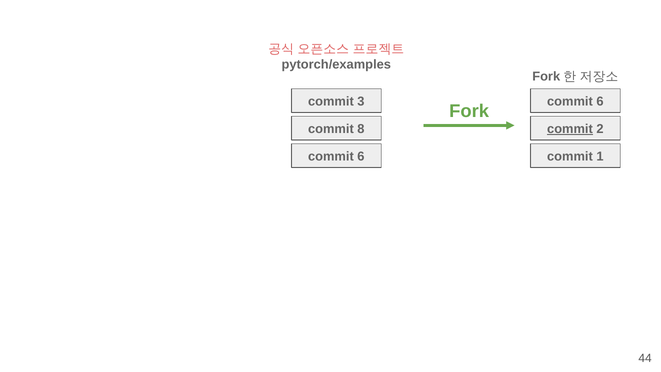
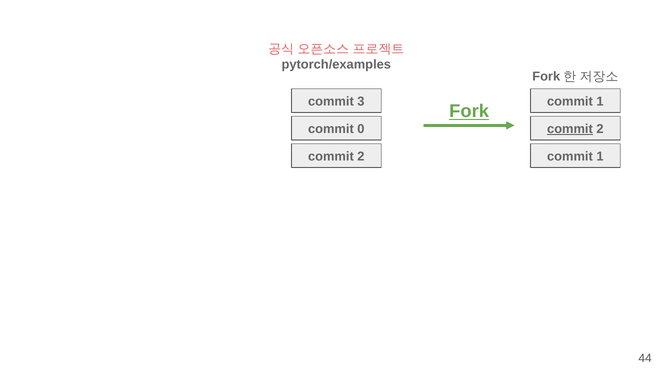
6: 6 -> 1 (600, 101)
Fork underline: none -> present (469, 111)
8: 8 -> 0 (361, 129)
6: 6 -> 2 (361, 157)
